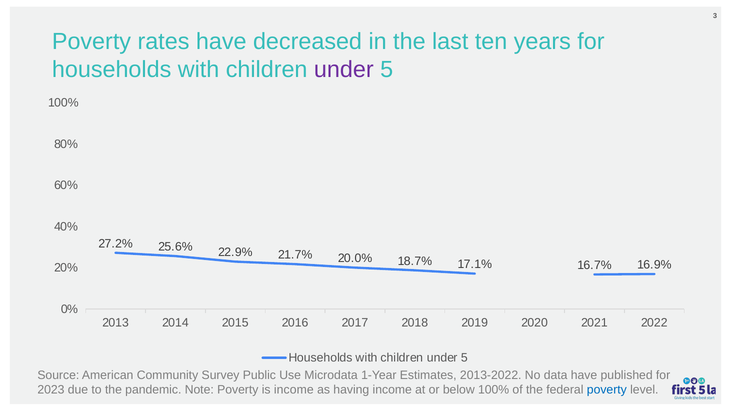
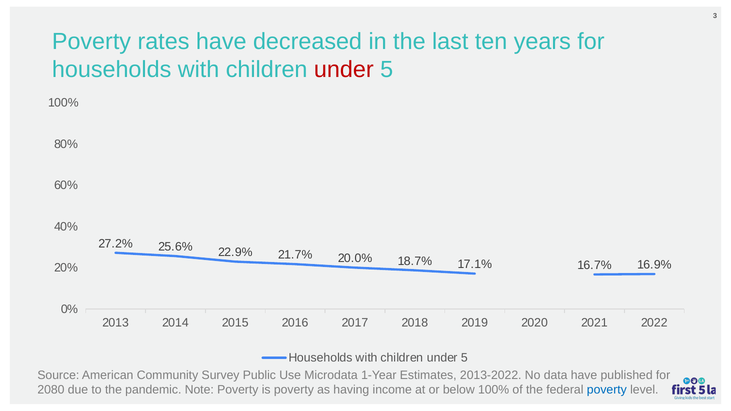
under colour: purple -> red (344, 70)
2023: 2023 -> 2080 (51, 390)
is income: income -> poverty (294, 390)
